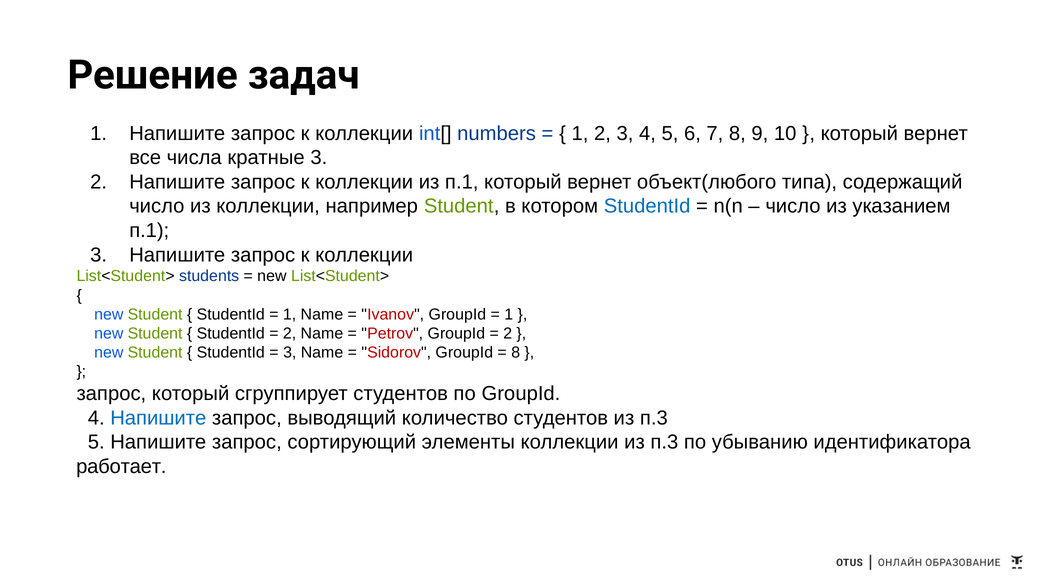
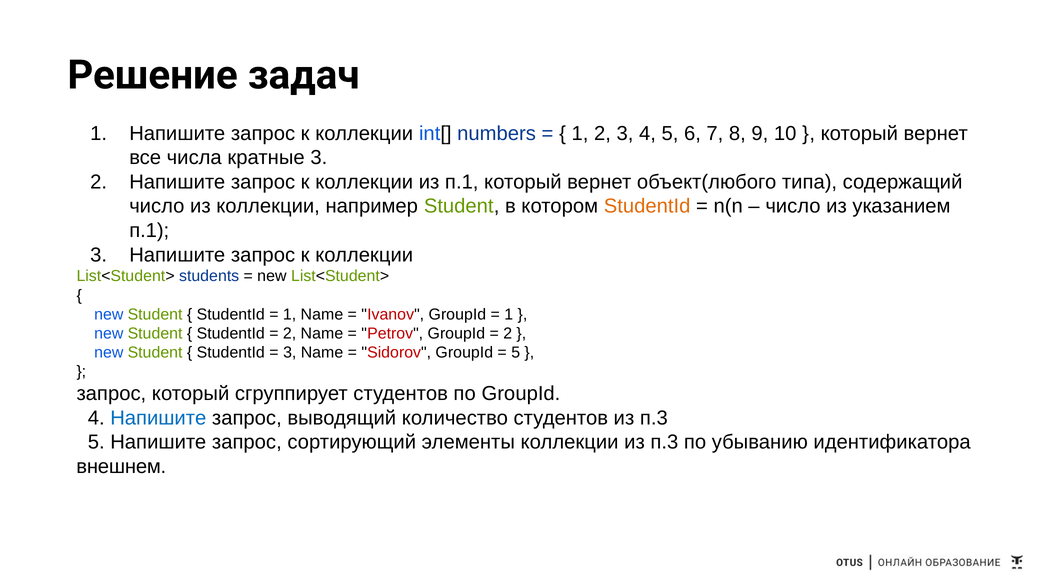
StudentId colour: blue -> orange (647, 206)
8: 8 -> 5 (516, 353)
работает: работает -> внешнем (121, 466)
